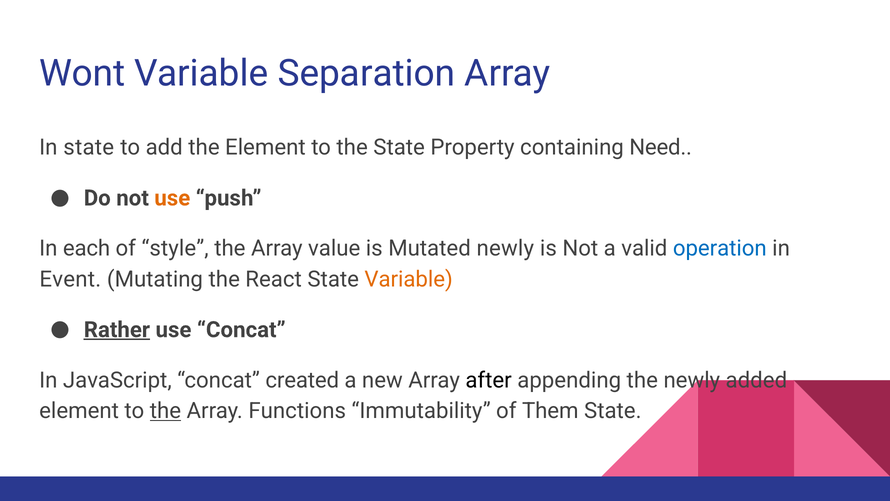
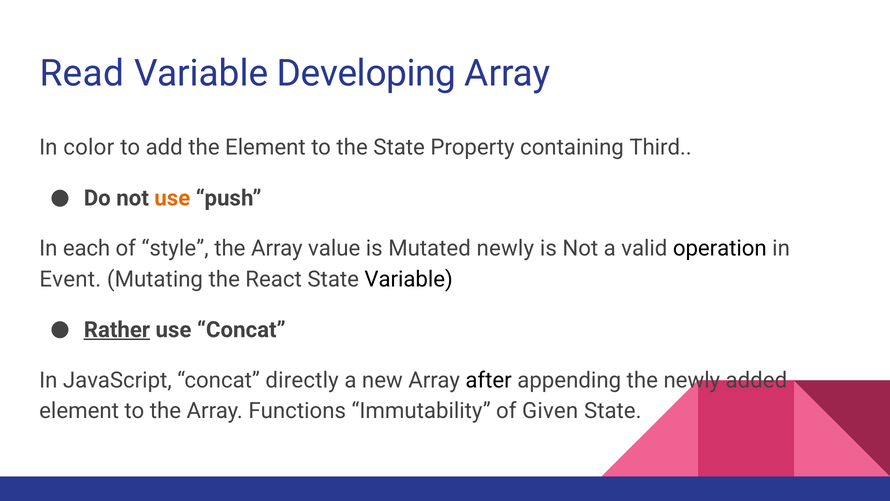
Wont: Wont -> Read (82, 74)
Separation: Separation -> Developing (367, 74)
In state: state -> color (89, 147)
Need: Need -> Third (661, 147)
operation colour: blue -> black (720, 248)
Variable colour: orange -> black (409, 279)
created: created -> directly (302, 380)
the underline: present -> none (165, 411)
Them: Them -> Given (550, 411)
